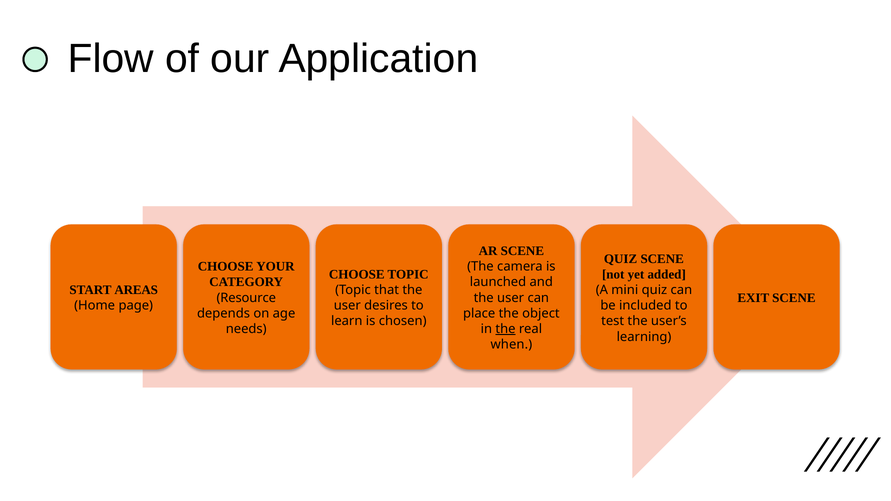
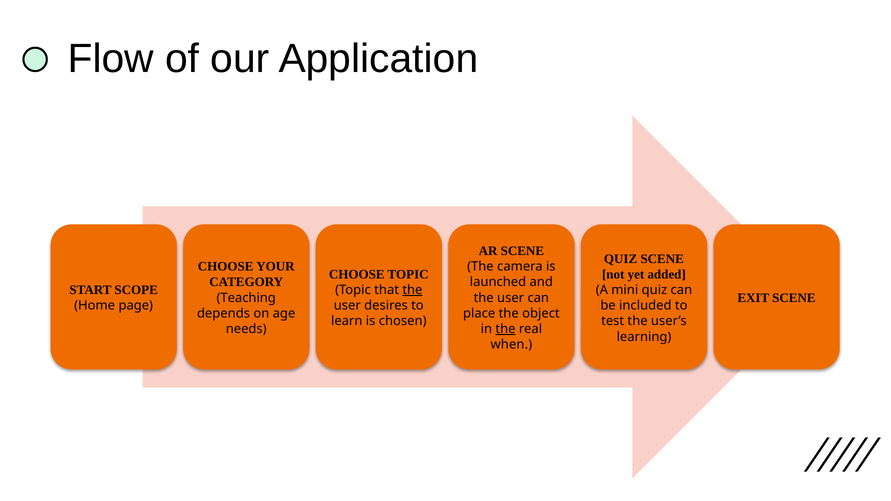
AREAS: AREAS -> SCOPE (136, 290)
the underline: none -> present (412, 290)
Resource: Resource -> Teaching (246, 298)
